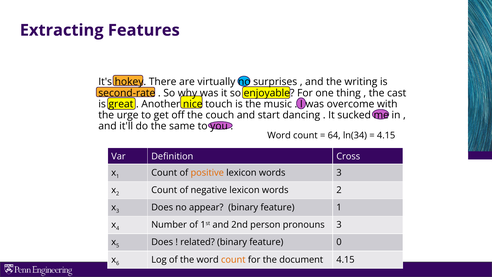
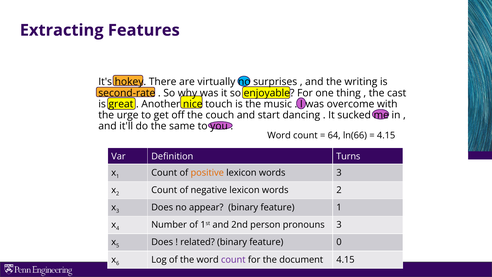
ln(34: ln(34 -> ln(66 (355, 135)
Cross: Cross -> Turns (348, 156)
count colour: orange -> purple (233, 259)
